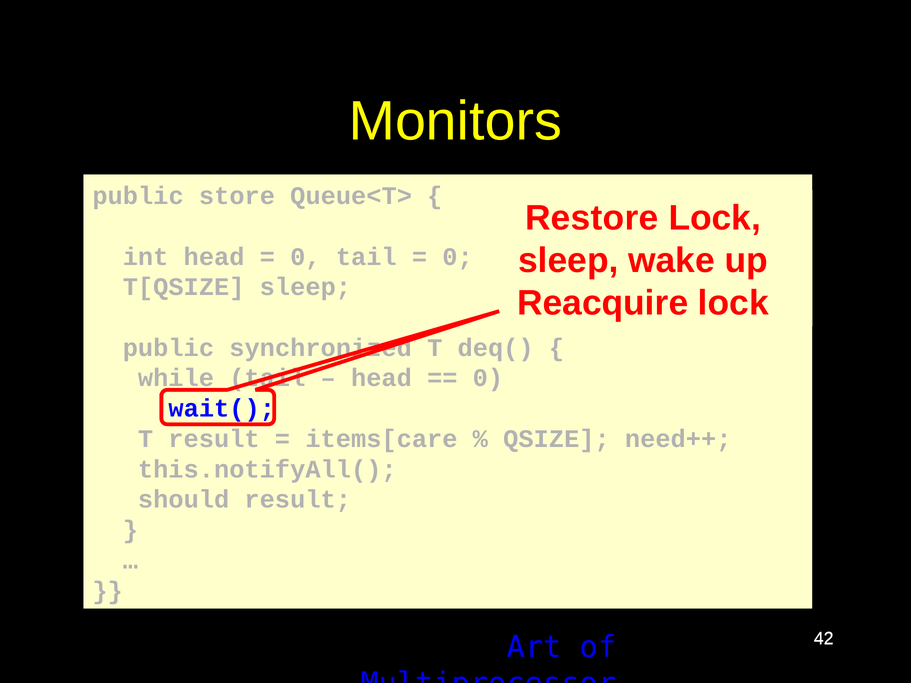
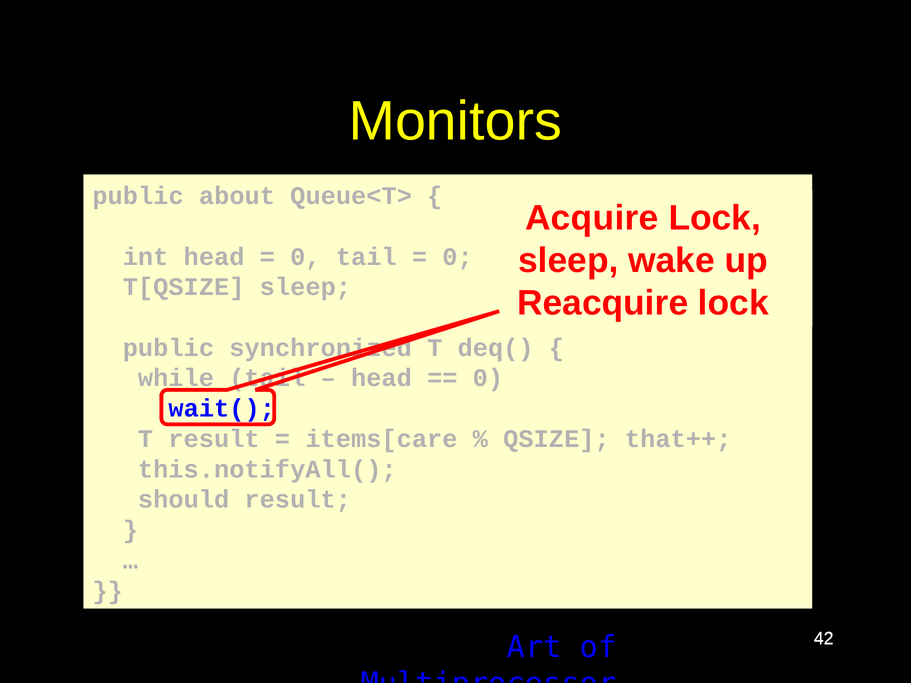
store: store -> about (237, 196)
Restore: Restore -> Acquire (592, 218)
need++: need++ -> that++ (678, 439)
